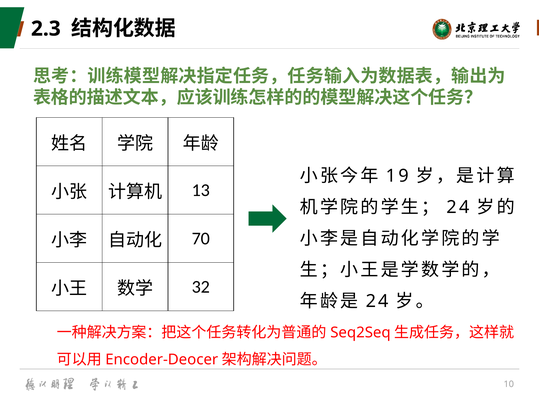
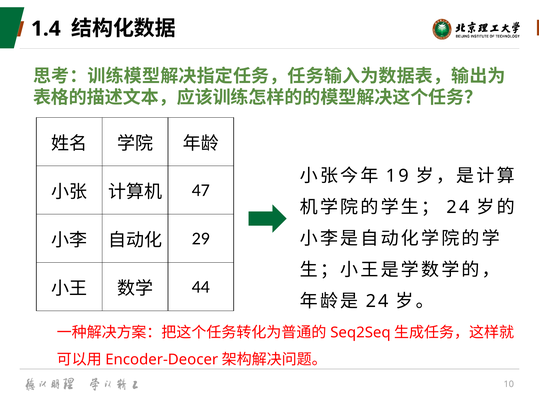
2.3: 2.3 -> 1.4 (46, 29)
13: 13 -> 47 (201, 190)
70: 70 -> 29 (201, 239)
32: 32 -> 44 (201, 287)
